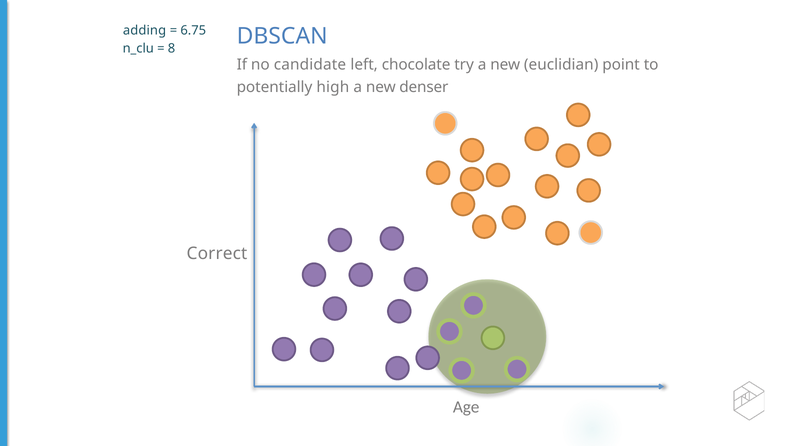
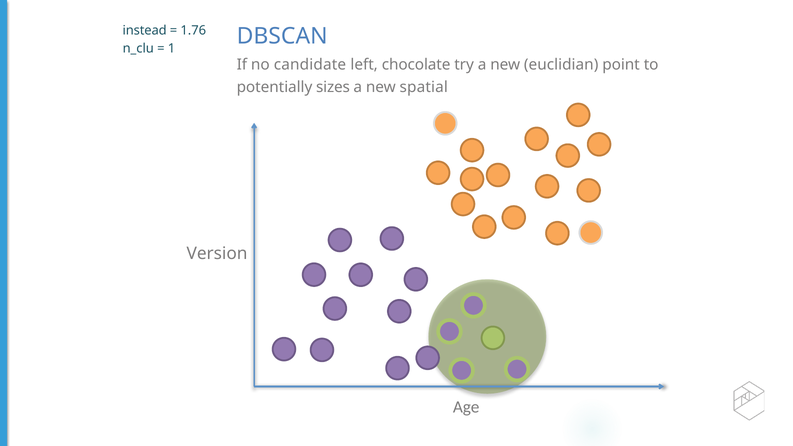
adding: adding -> instead (145, 31)
6.75: 6.75 -> 1.76 (193, 31)
8: 8 -> 1 (172, 49)
high: high -> sizes (333, 87)
denser: denser -> spatial (424, 87)
Correct: Correct -> Version (217, 254)
